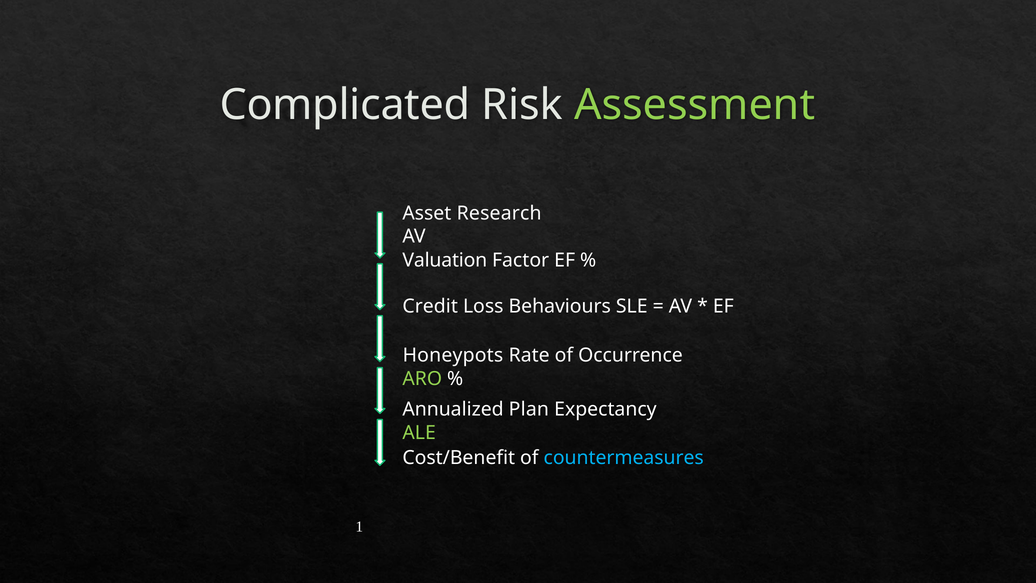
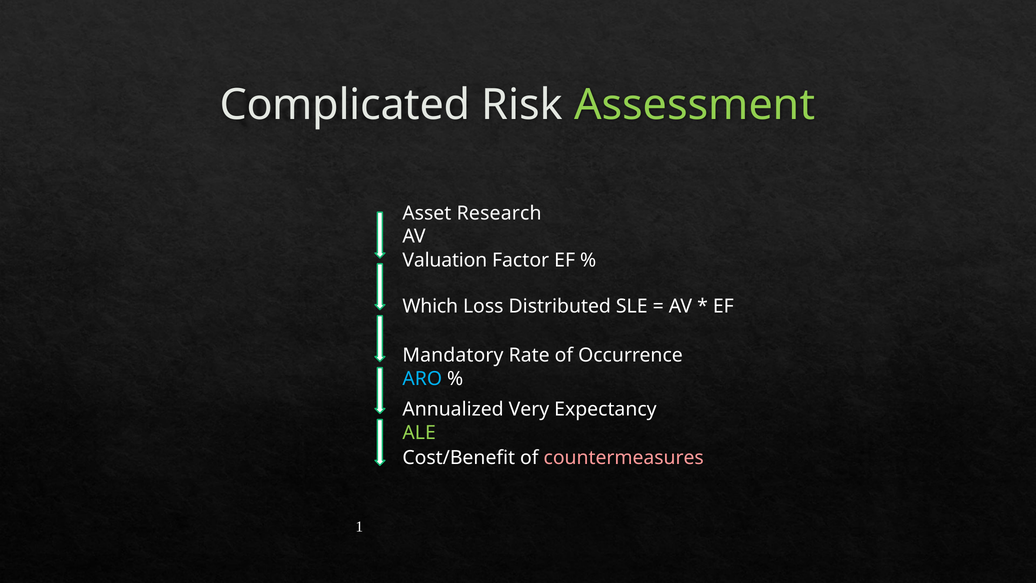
Credit: Credit -> Which (430, 306)
Behaviours: Behaviours -> Distributed (560, 306)
Honeypots: Honeypots -> Mandatory (453, 355)
ARO colour: light green -> light blue (422, 379)
Plan: Plan -> Very (529, 409)
countermeasures colour: light blue -> pink (624, 458)
